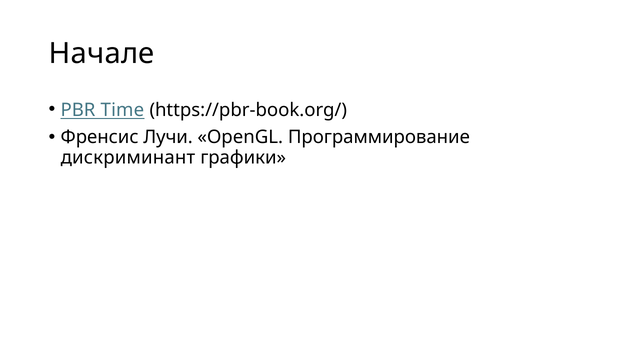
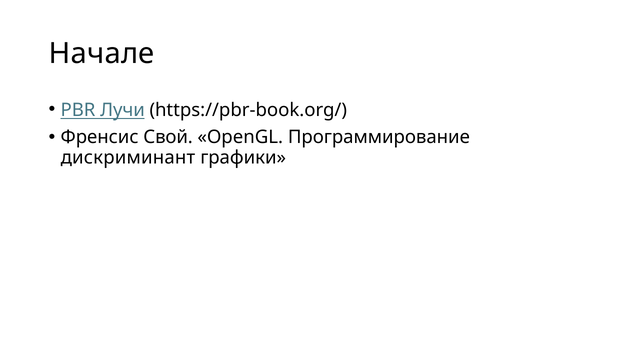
Time: Time -> Лучи (123, 110)
Лучи: Лучи -> Свой (168, 137)
